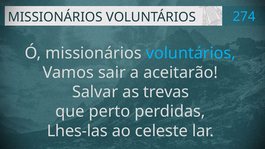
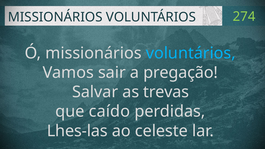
274 colour: light blue -> light green (244, 17)
aceitarão: aceitarão -> pregação (181, 73)
perto: perto -> caído (109, 111)
